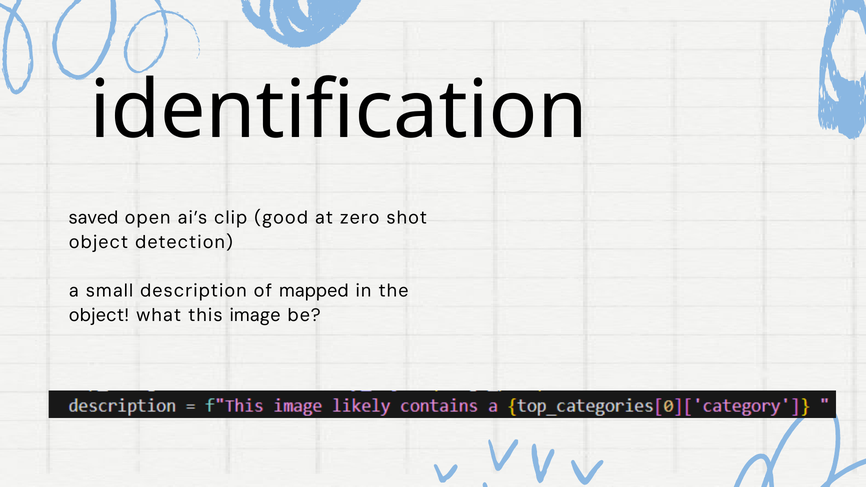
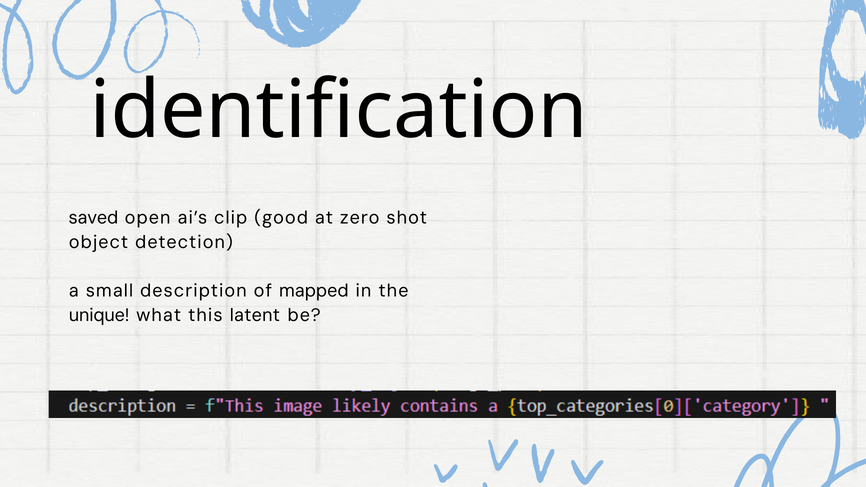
object: object -> unique (99, 315)
image: image -> latent (255, 315)
